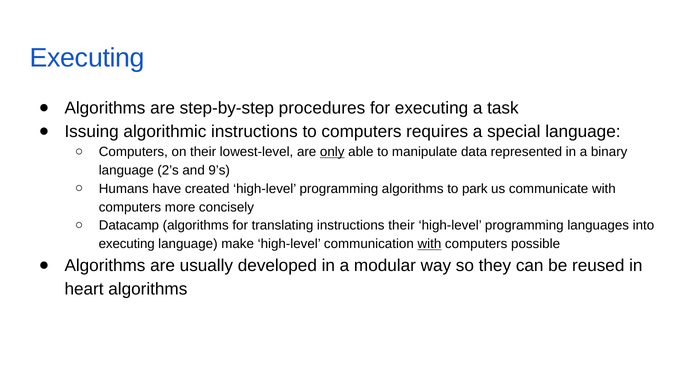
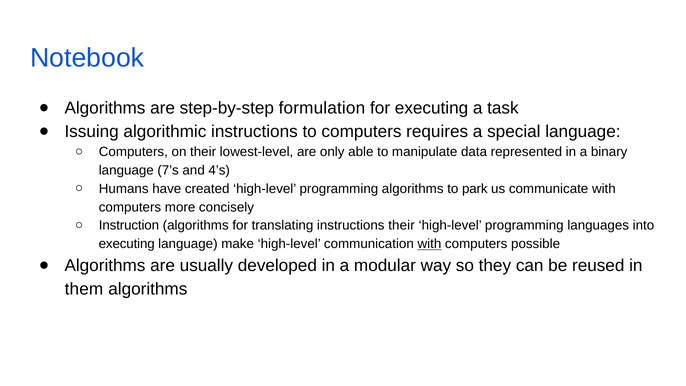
Executing: Executing -> Notebook (87, 58)
procedures: procedures -> formulation (322, 108)
only underline: present -> none (332, 152)
2’s: 2’s -> 7’s (168, 170)
9’s: 9’s -> 4’s (219, 170)
Datacamp: Datacamp -> Instruction (129, 226)
heart: heart -> them (84, 289)
